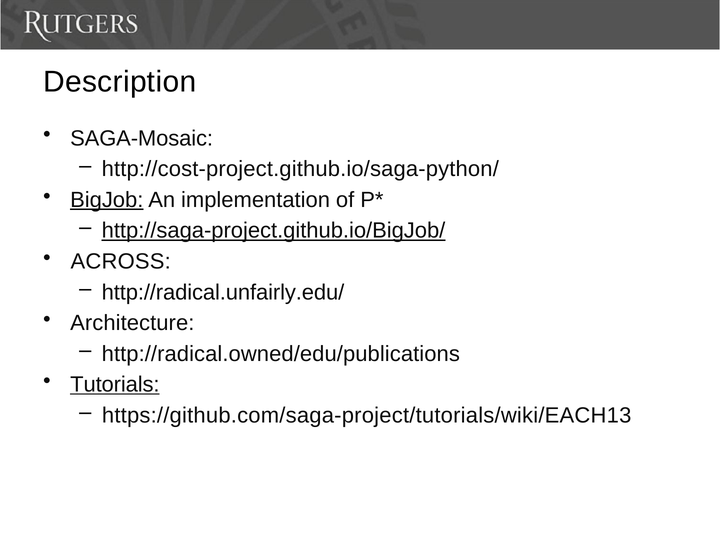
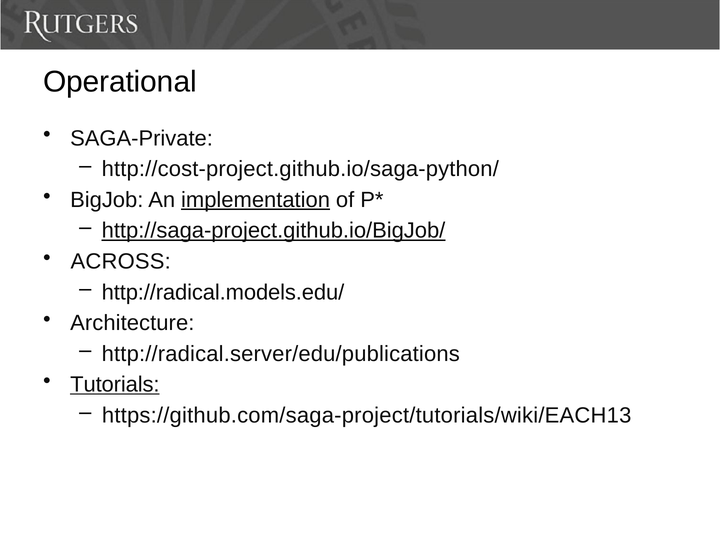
Description: Description -> Operational (120, 82)
SAGA-Mosaic: SAGA-Mosaic -> SAGA-Private (142, 138)
BigJob underline: present -> none (107, 200)
implementation underline: none -> present (256, 200)
http://radical.unfairly.edu/: http://radical.unfairly.edu/ -> http://radical.models.edu/ (223, 292)
http://radical.owned/edu/publications: http://radical.owned/edu/publications -> http://radical.server/edu/publications (281, 354)
